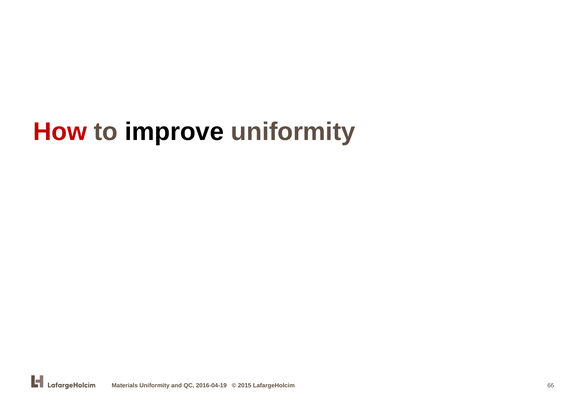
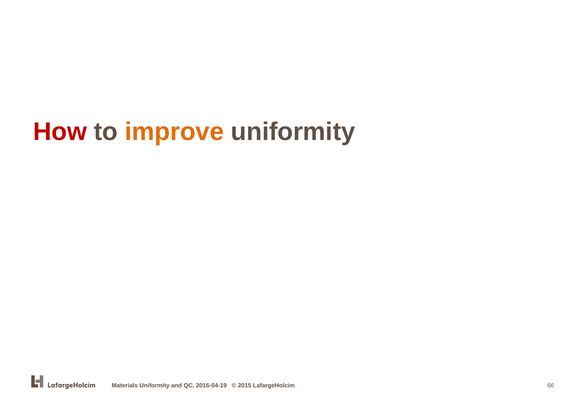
improve colour: black -> orange (174, 132)
